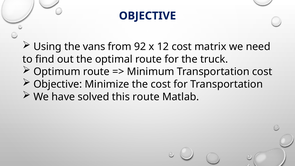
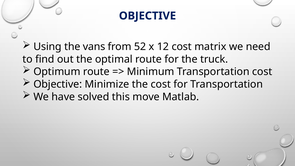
92: 92 -> 52 (140, 47)
this route: route -> move (146, 97)
